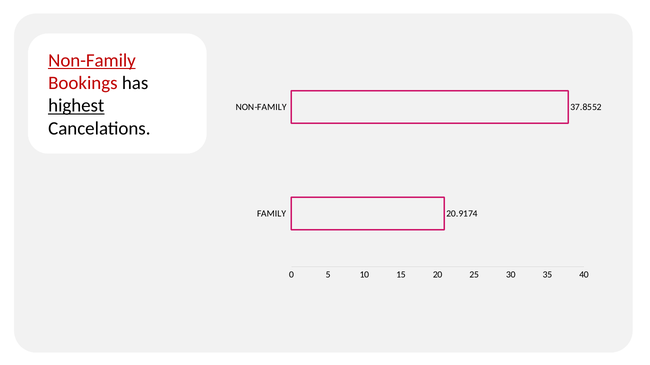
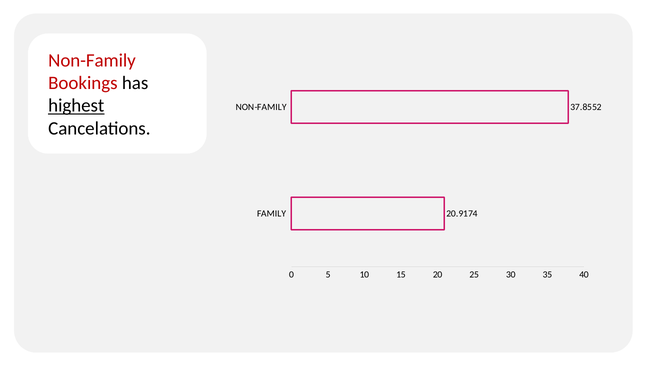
Non-Family underline: present -> none (92, 60)
